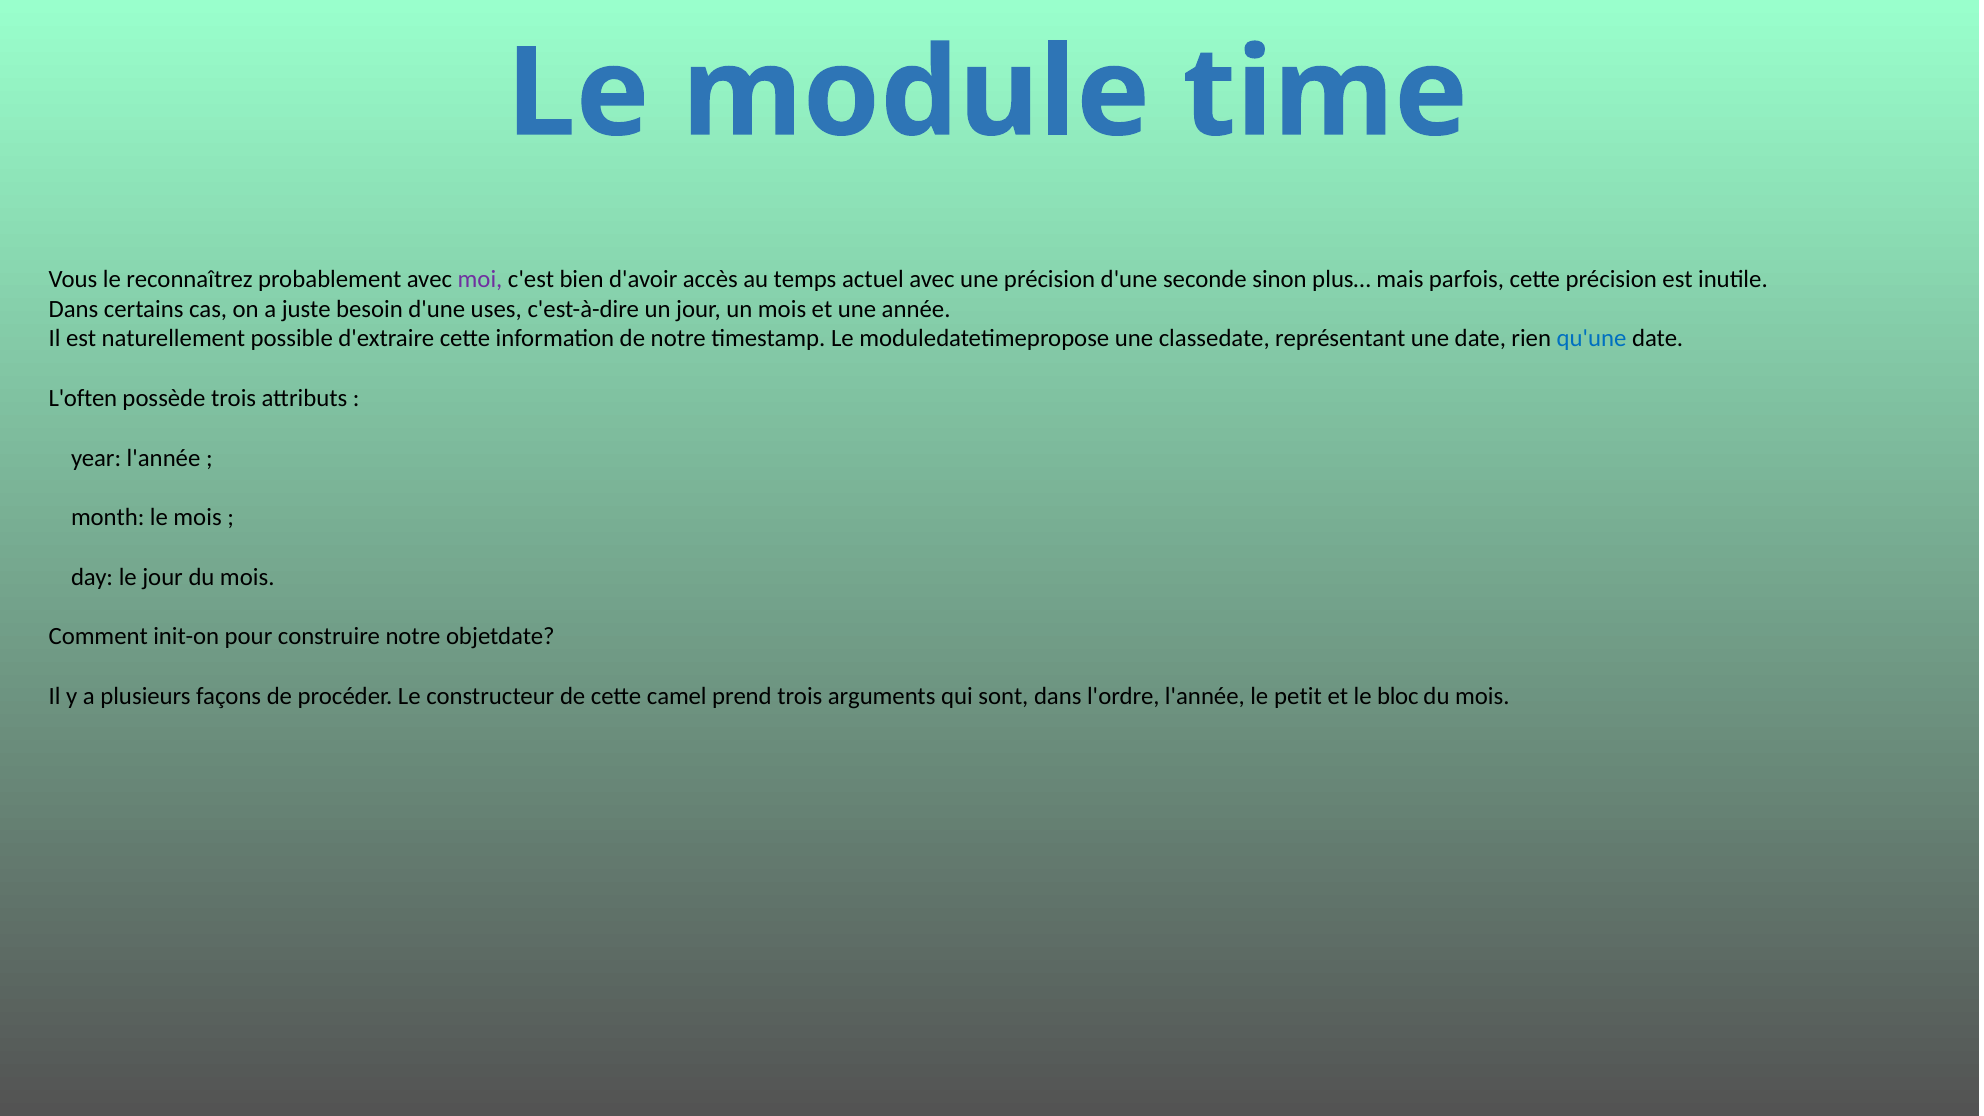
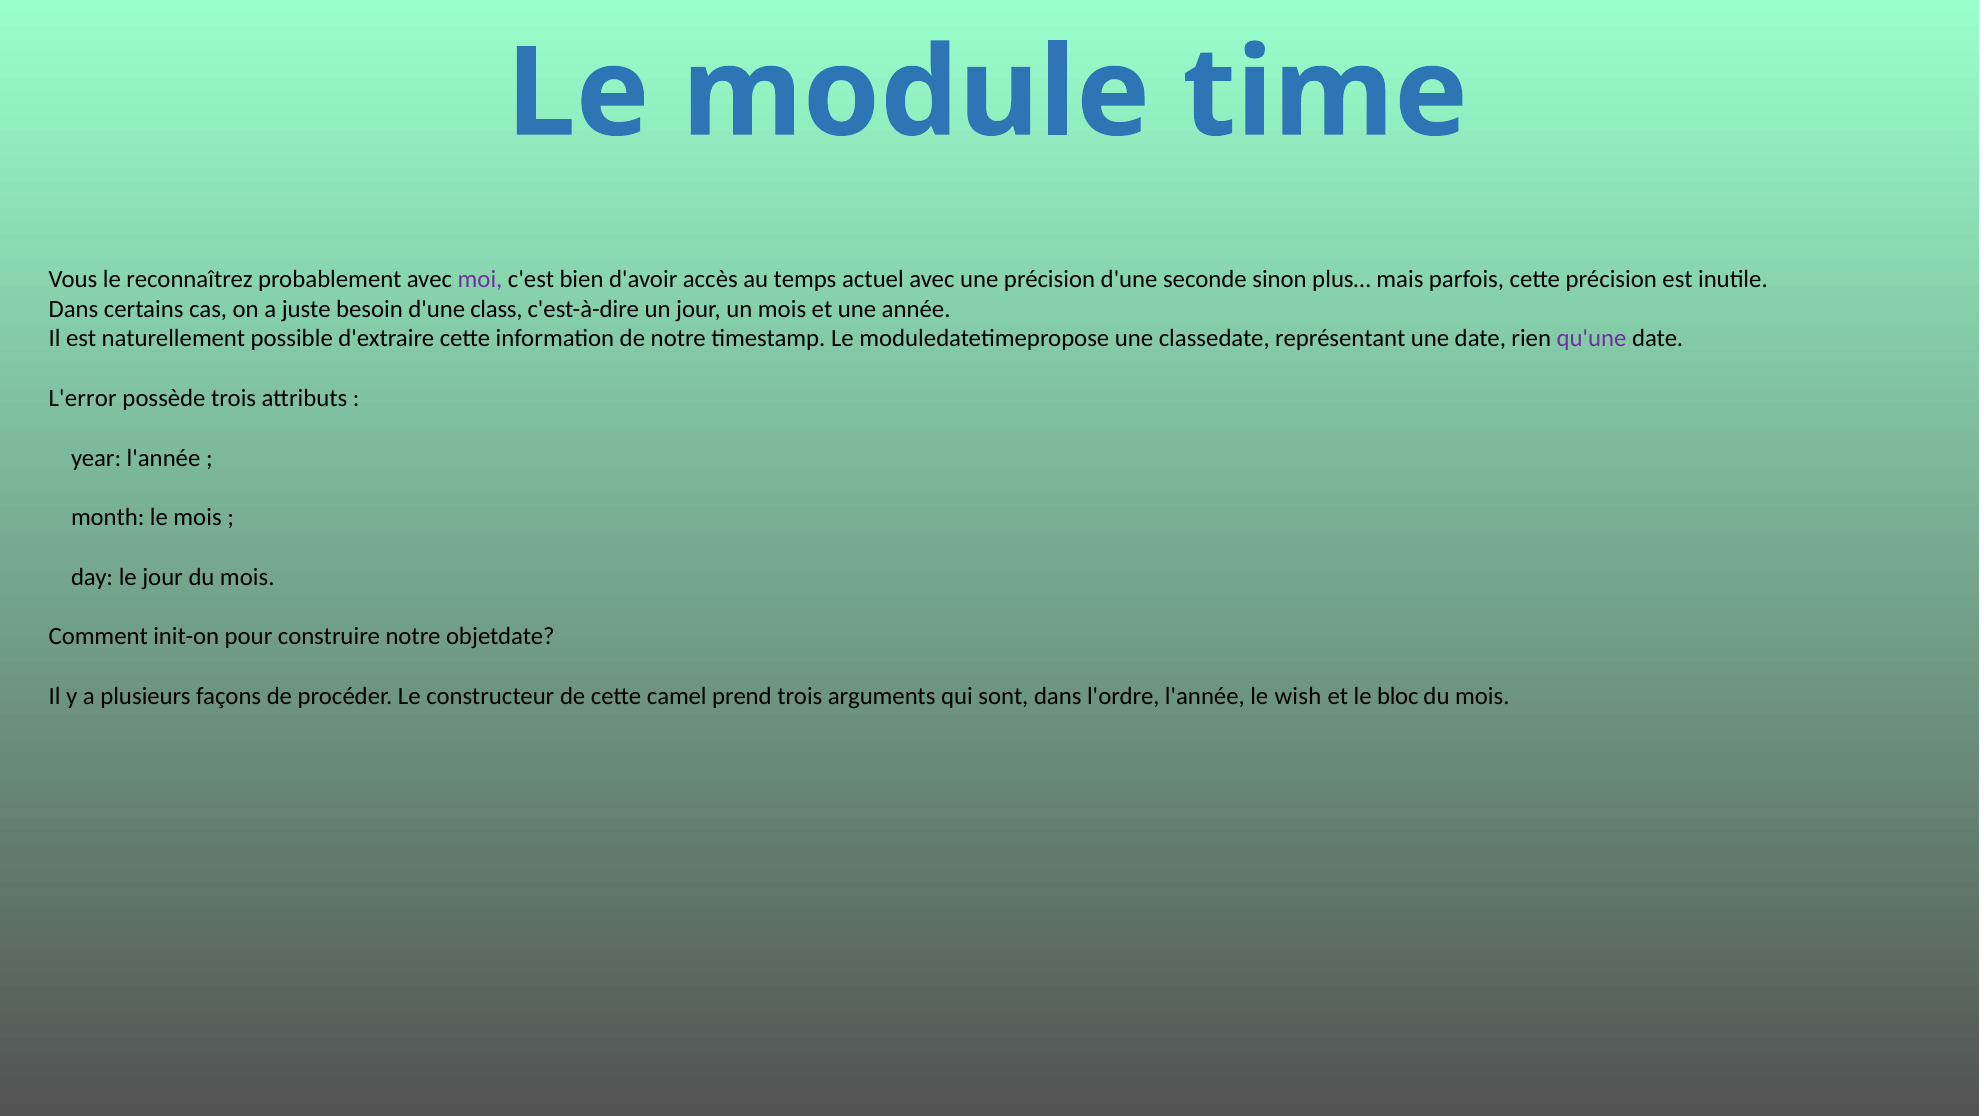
uses: uses -> class (496, 309)
qu'une colour: blue -> purple (1592, 339)
L'often: L'often -> L'error (83, 398)
petit: petit -> wish (1298, 696)
